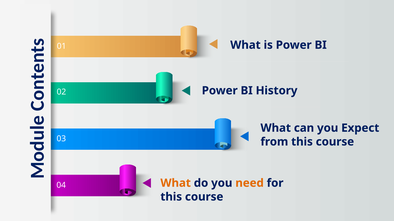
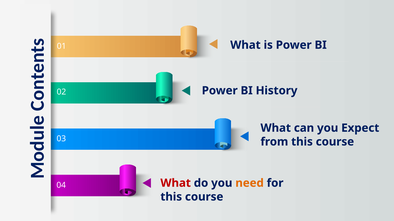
What colour: orange -> red (176, 184)
